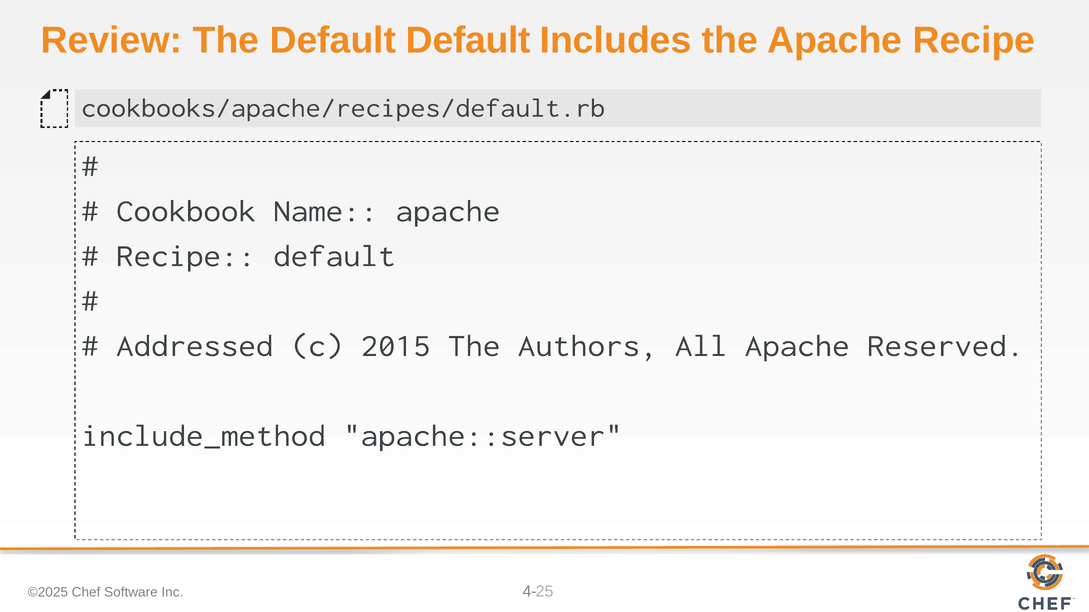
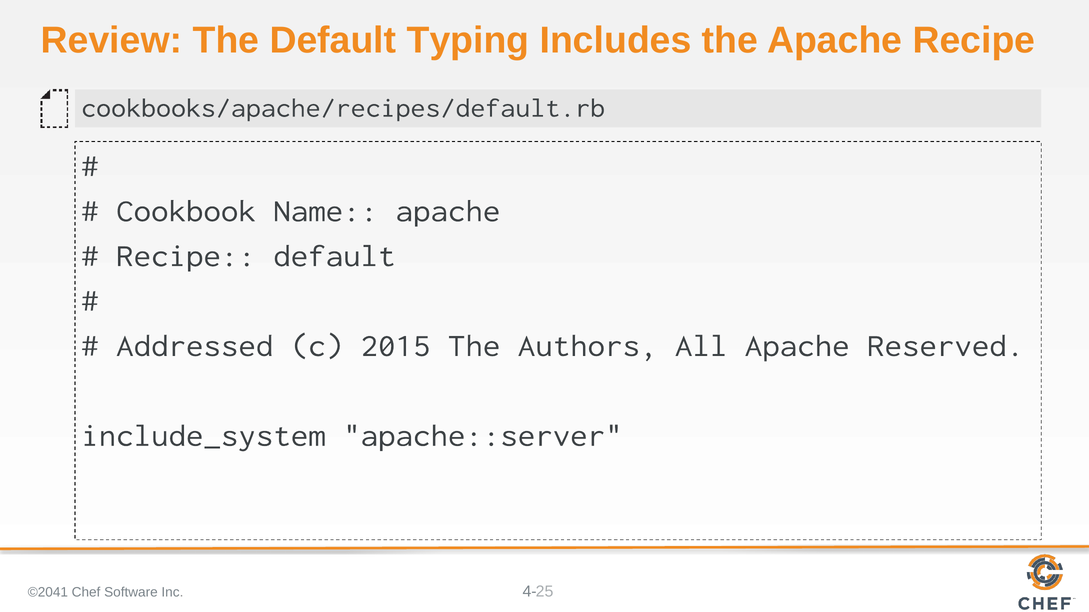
Default Default: Default -> Typing (468, 40)
include_method: include_method -> include_system (203, 436)
©2025: ©2025 -> ©2041 (48, 593)
